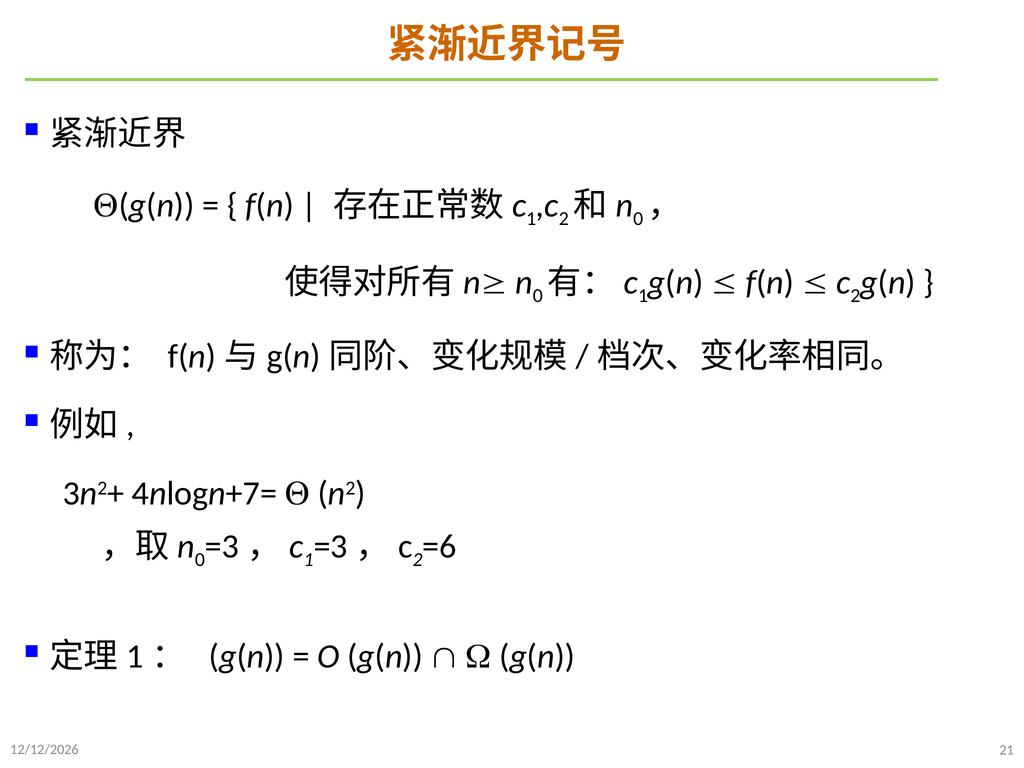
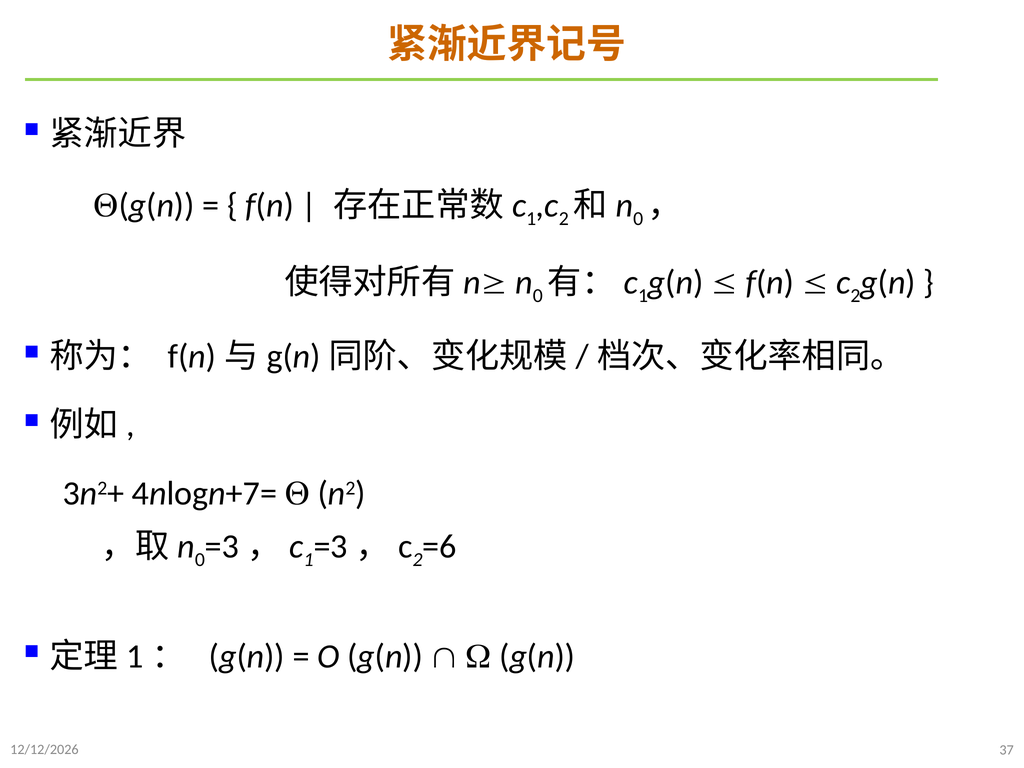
21: 21 -> 37 (1007, 750)
